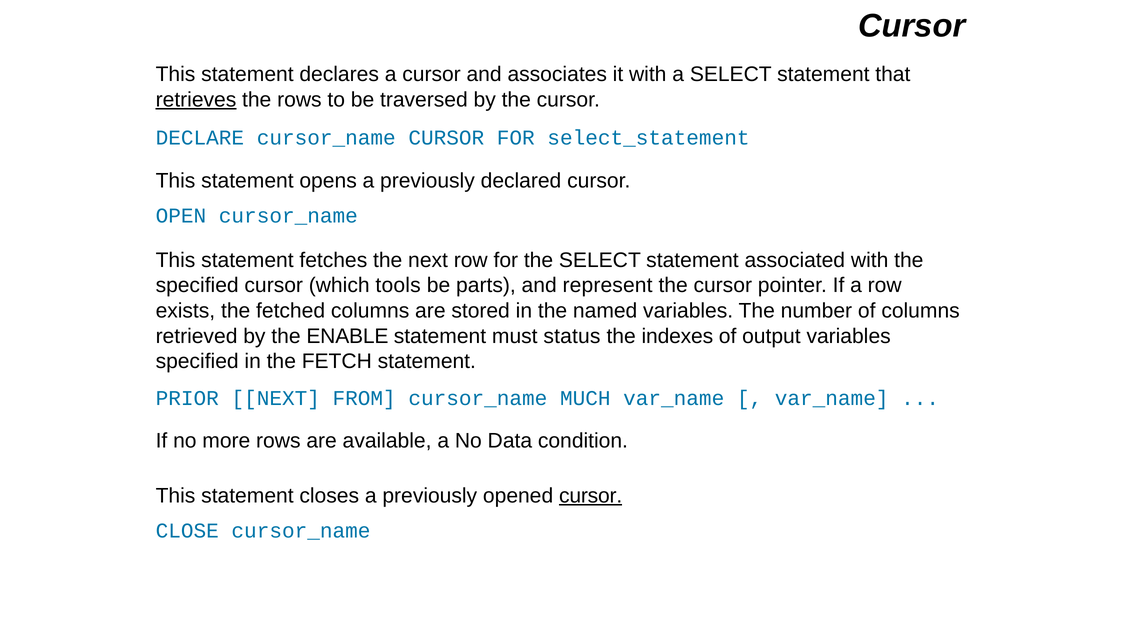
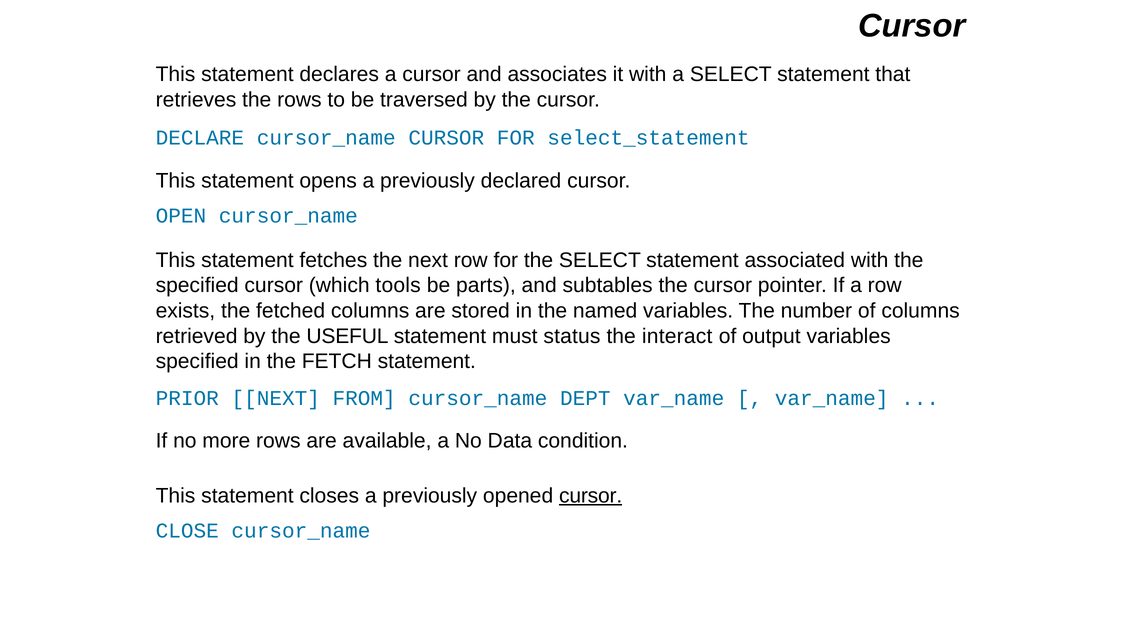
retrieves underline: present -> none (196, 100)
represent: represent -> subtables (608, 285)
ENABLE: ENABLE -> USEFUL (347, 336)
indexes: indexes -> interact (677, 336)
MUCH: MUCH -> DEPT (585, 398)
